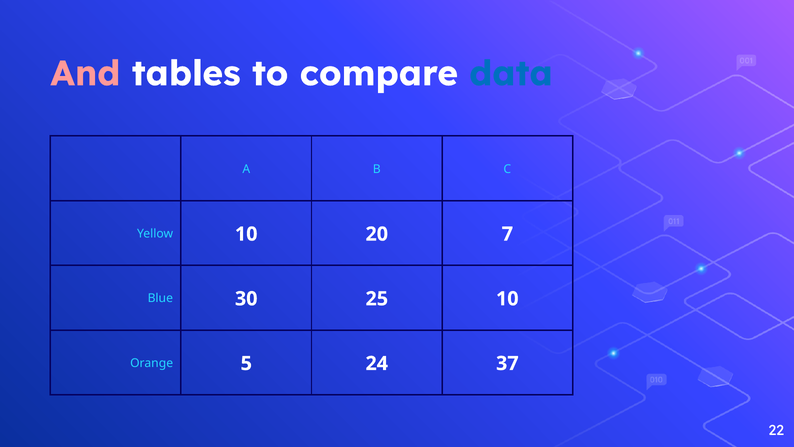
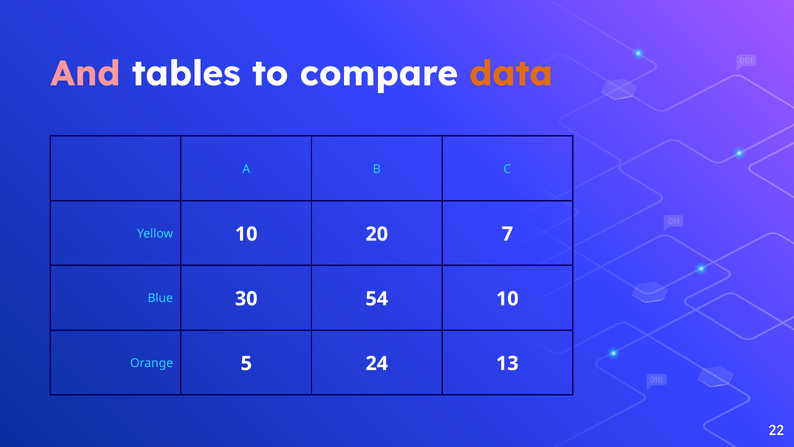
data colour: blue -> orange (511, 74)
25: 25 -> 54 (377, 299)
37: 37 -> 13 (507, 363)
